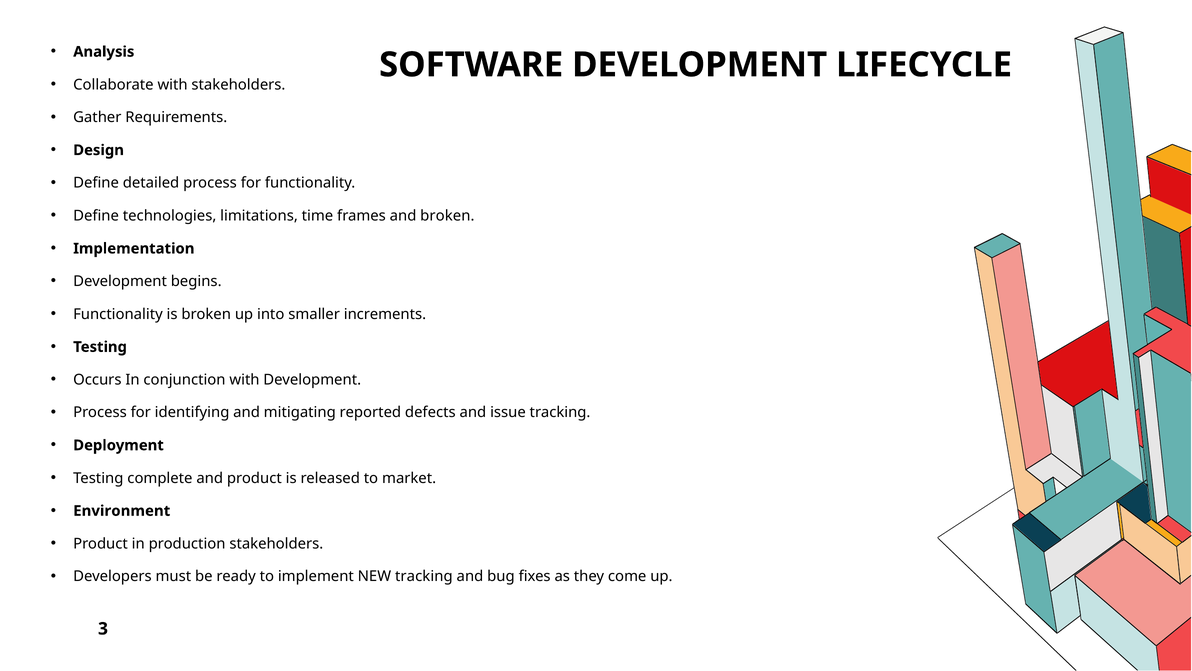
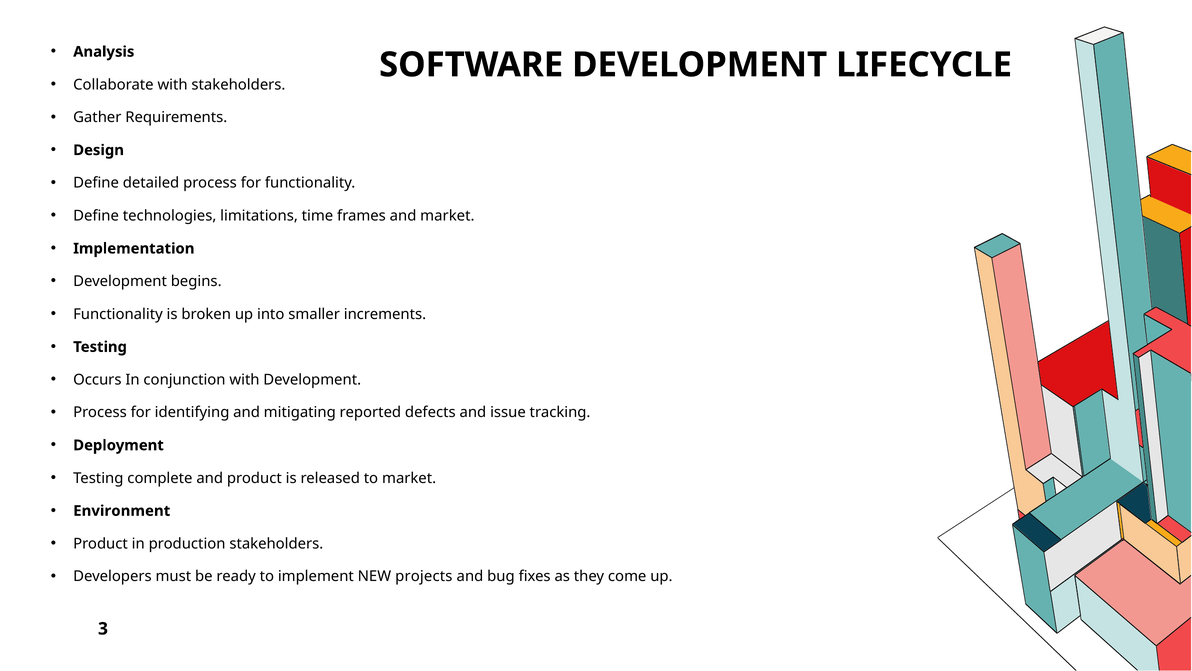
and broken: broken -> market (447, 216)
NEW tracking: tracking -> projects (424, 576)
